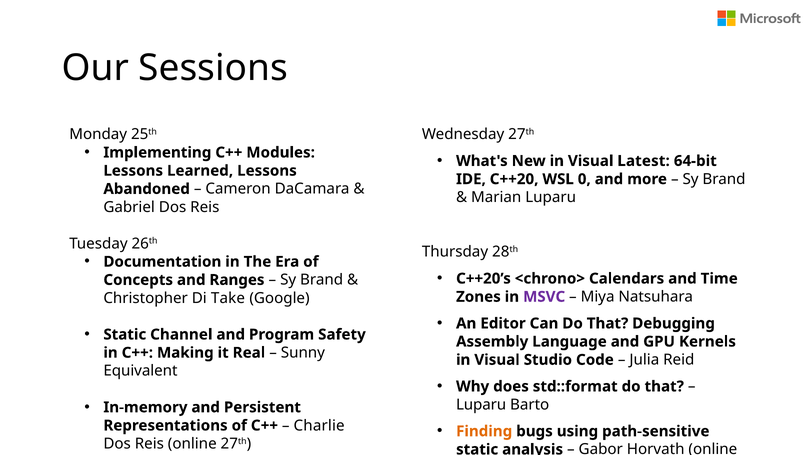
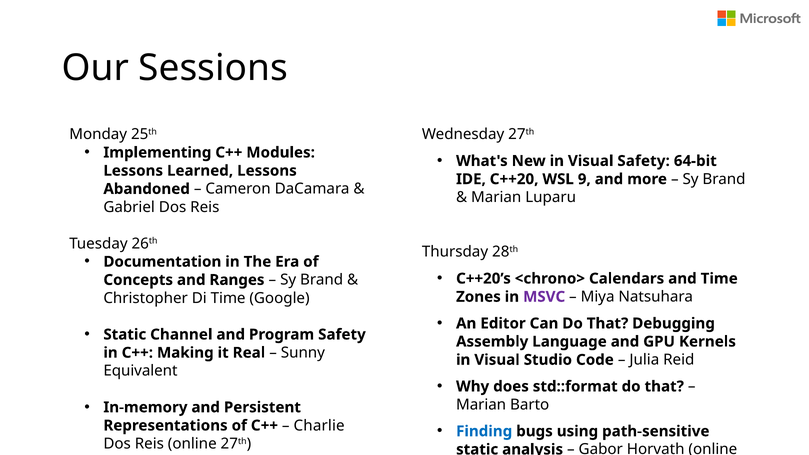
Visual Latest: Latest -> Safety (644, 161)
0: 0 -> 9 (584, 179)
Di Take: Take -> Time (228, 298)
Luparu: Luparu -> Marian (481, 405)
Finding colour: orange -> blue (484, 431)
